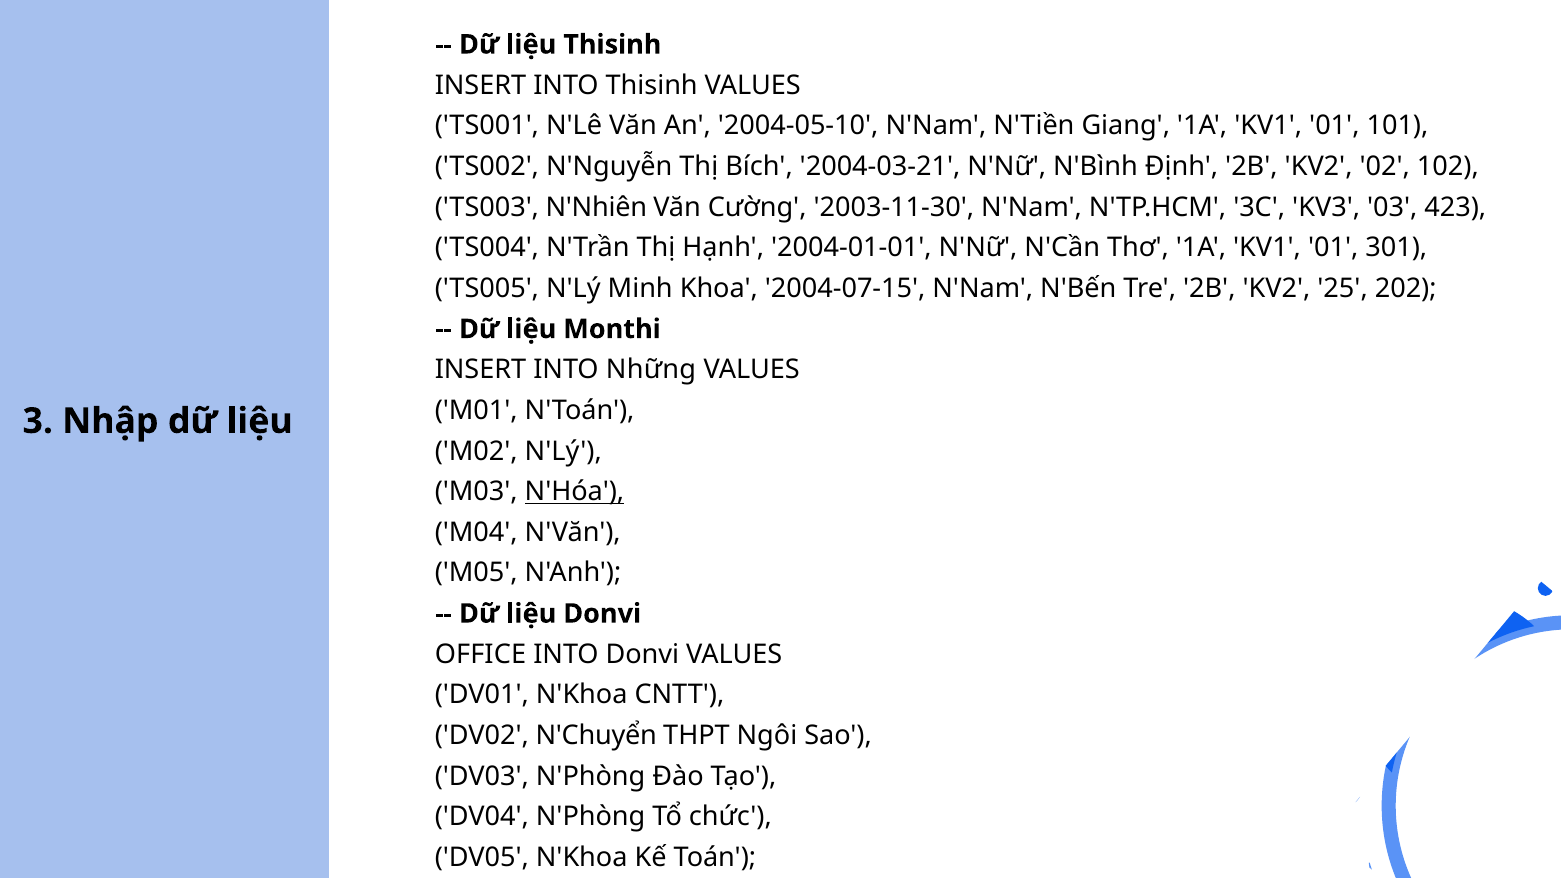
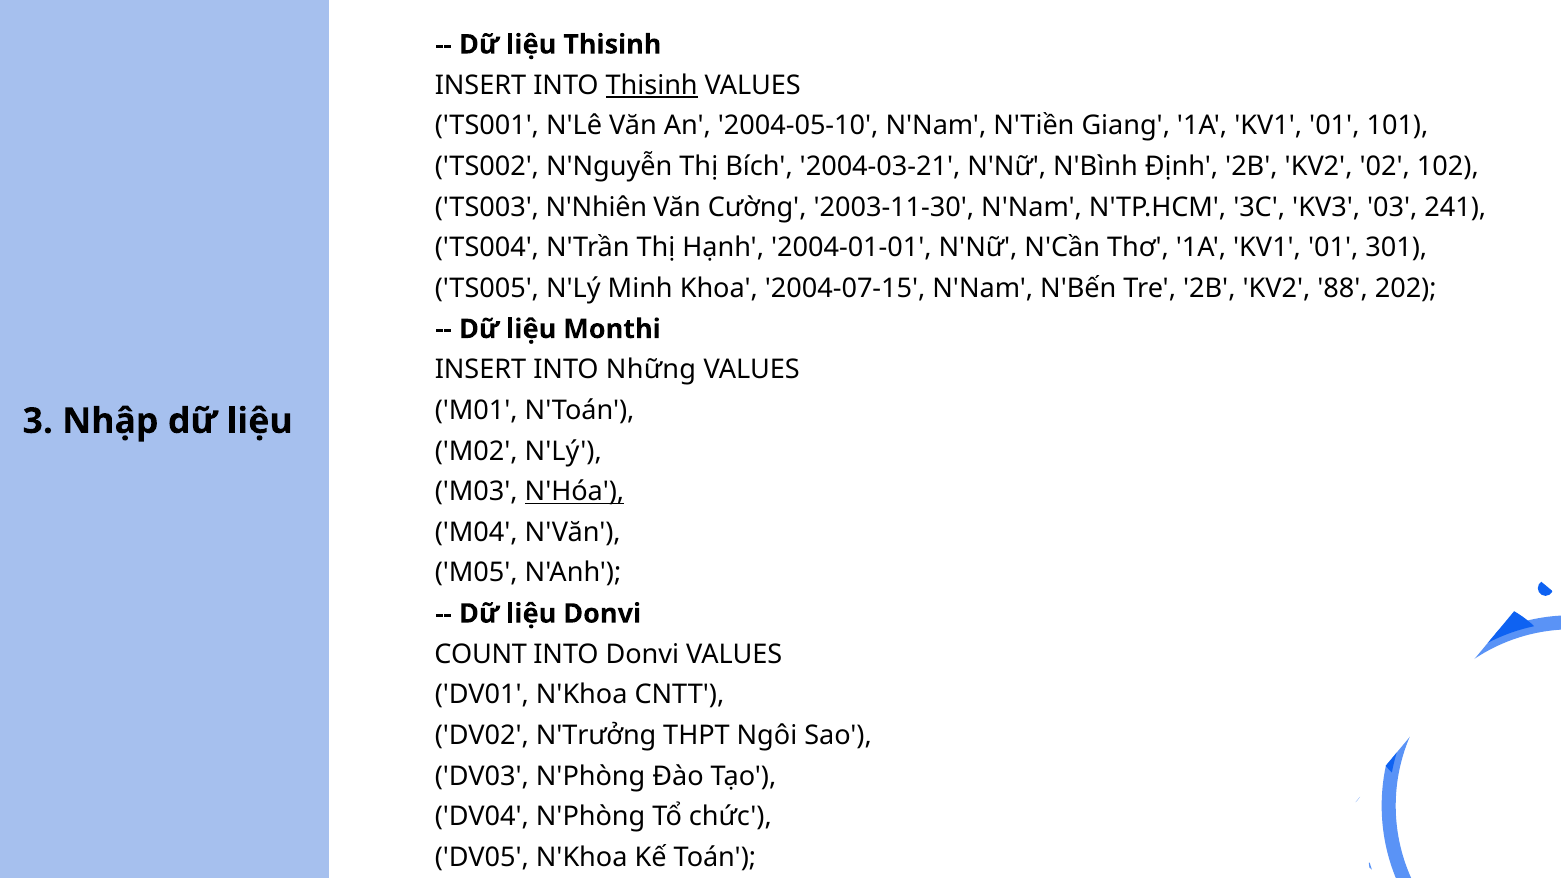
Thisinh underline: none -> present (652, 85)
423: 423 -> 241 (1455, 207)
25: 25 -> 88 (1343, 289)
OFFICE: OFFICE -> COUNT (481, 654)
N'Chuyển: N'Chuyển -> N'Trưởng (596, 736)
